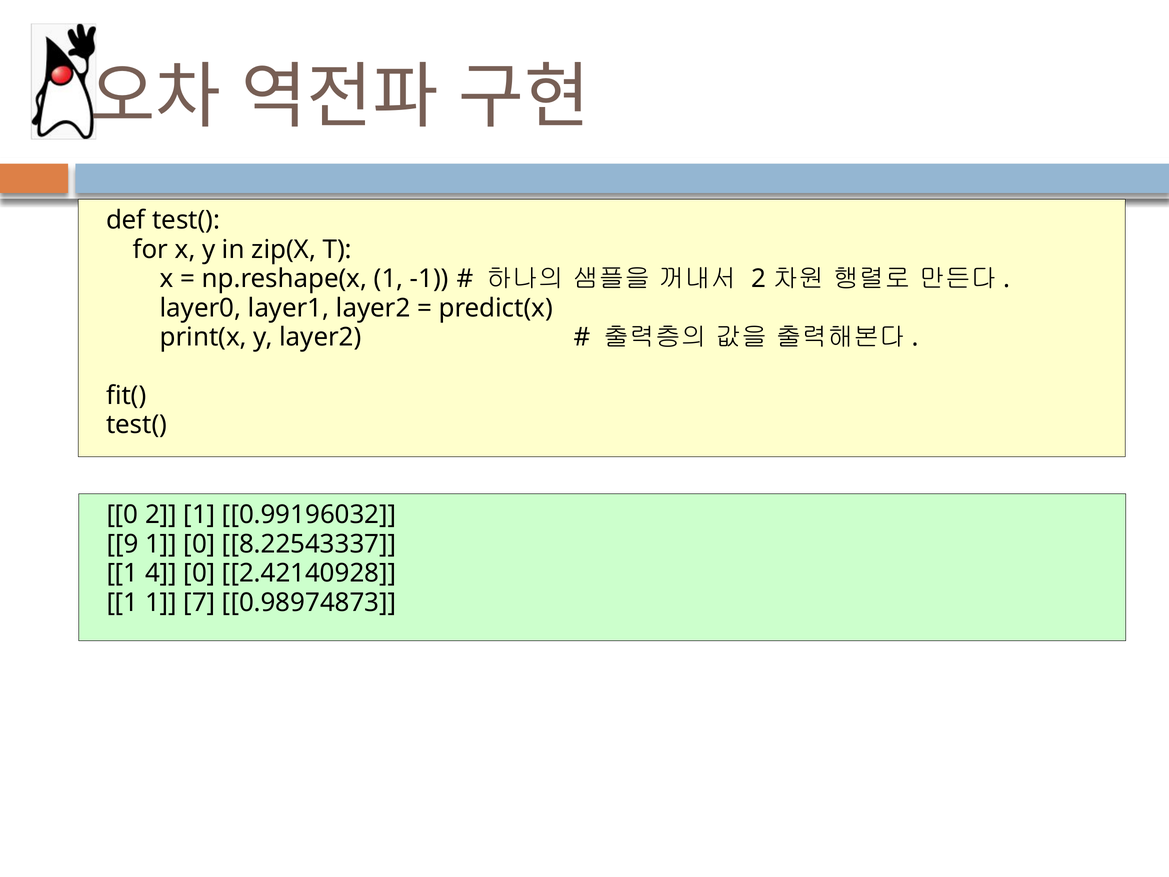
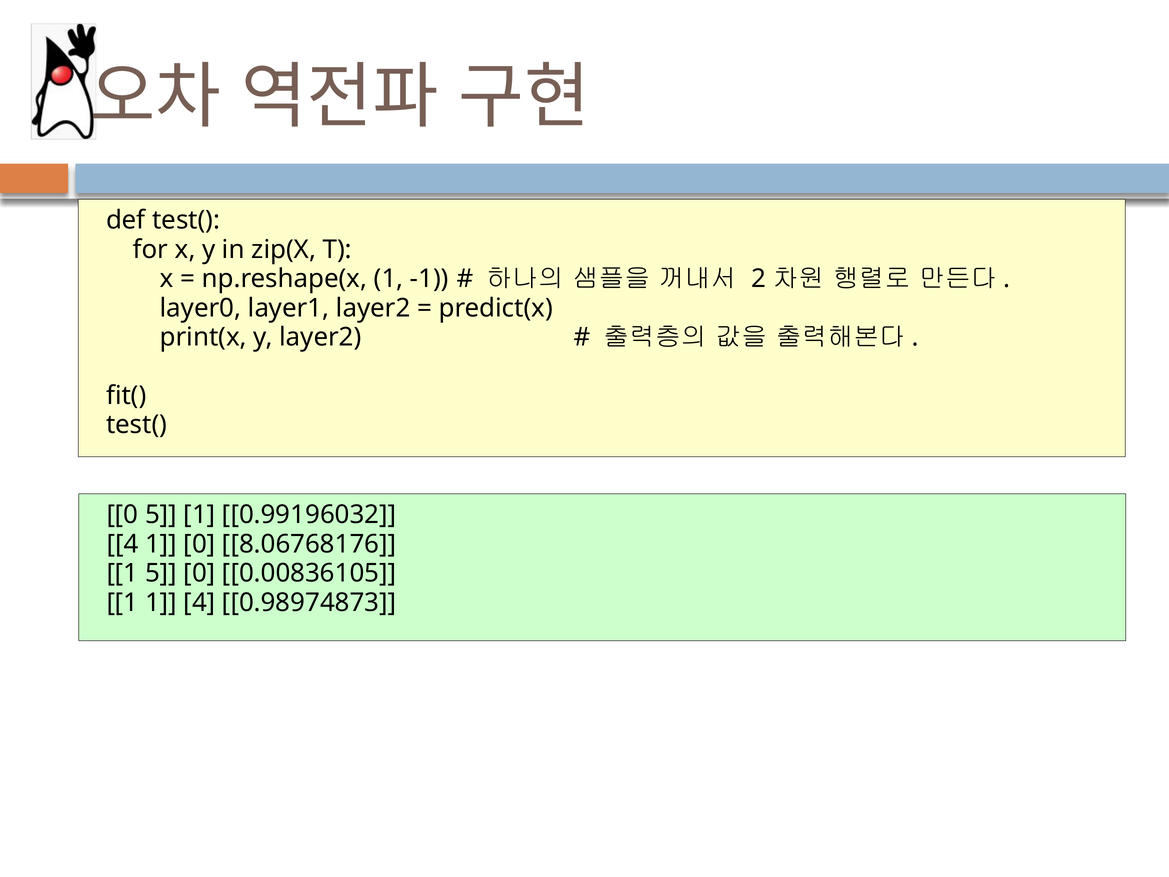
0 2: 2 -> 5 (161, 515)
9: 9 -> 4 (122, 544)
8.22543337: 8.22543337 -> 8.06768176 (309, 544)
1 4: 4 -> 5 (161, 573)
2.42140928: 2.42140928 -> 0.00836105 (309, 573)
1 7: 7 -> 4 (199, 602)
